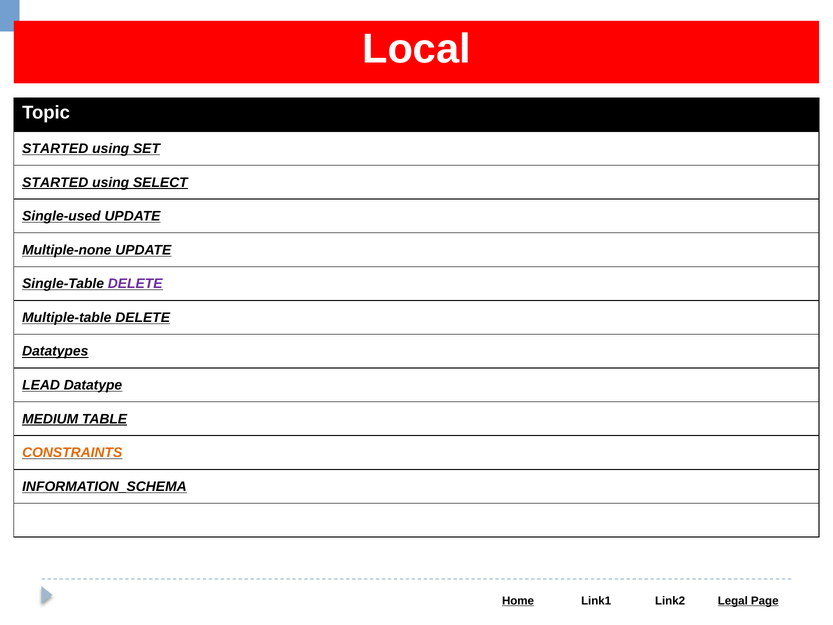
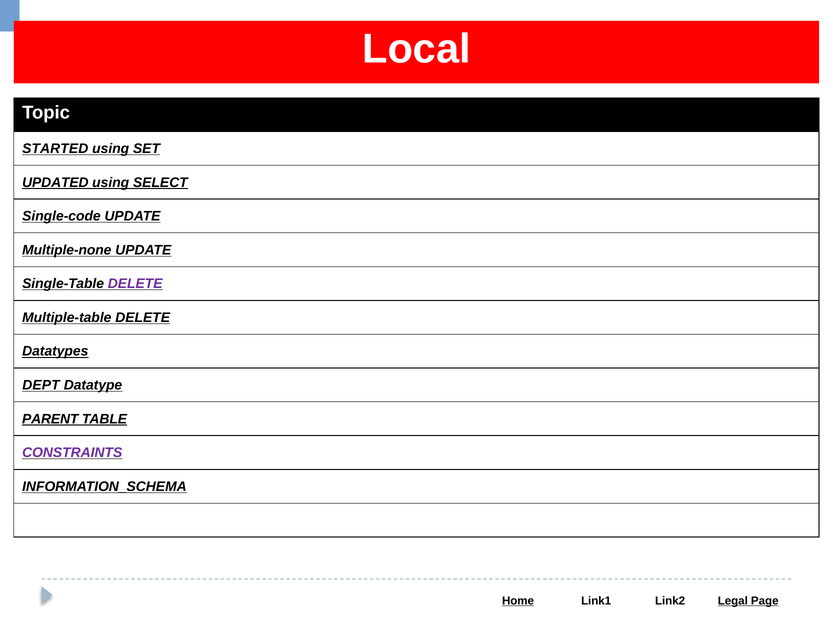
STARTED: STARTED -> UPDATED (55, 182)
Single-used: Single-used -> Single-code (61, 216)
LEAD: LEAD -> DEPT (41, 385)
MEDIUM: MEDIUM -> PARENT (50, 419)
CONSTRAINTS colour: orange -> purple (72, 453)
